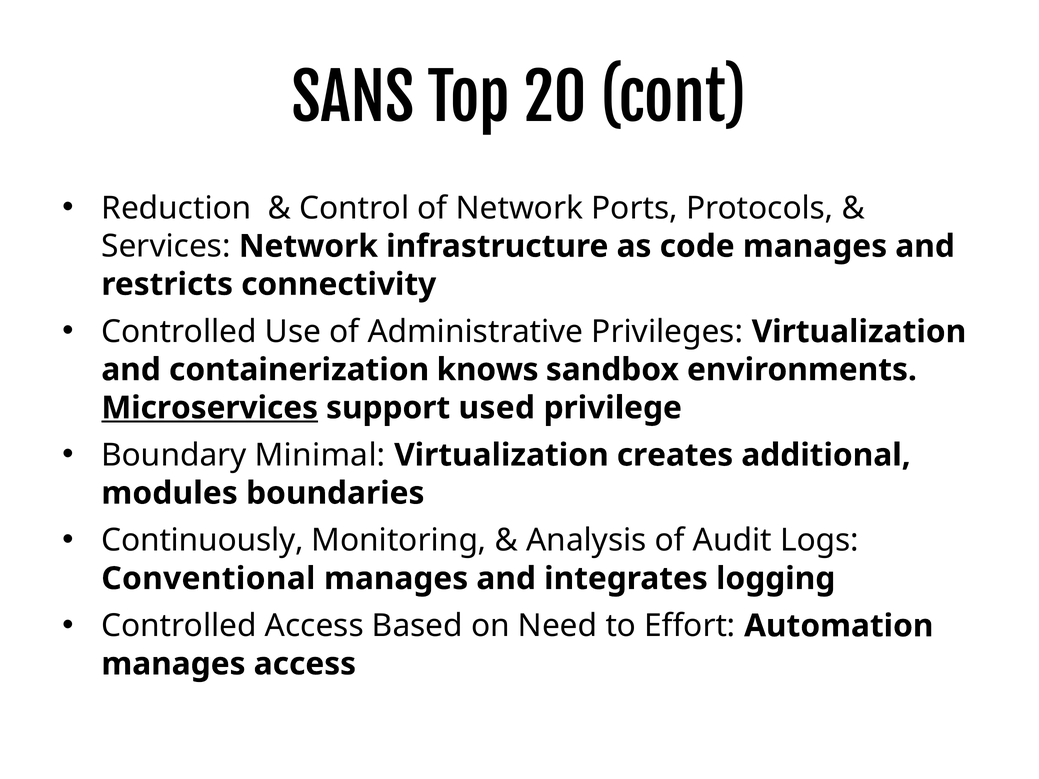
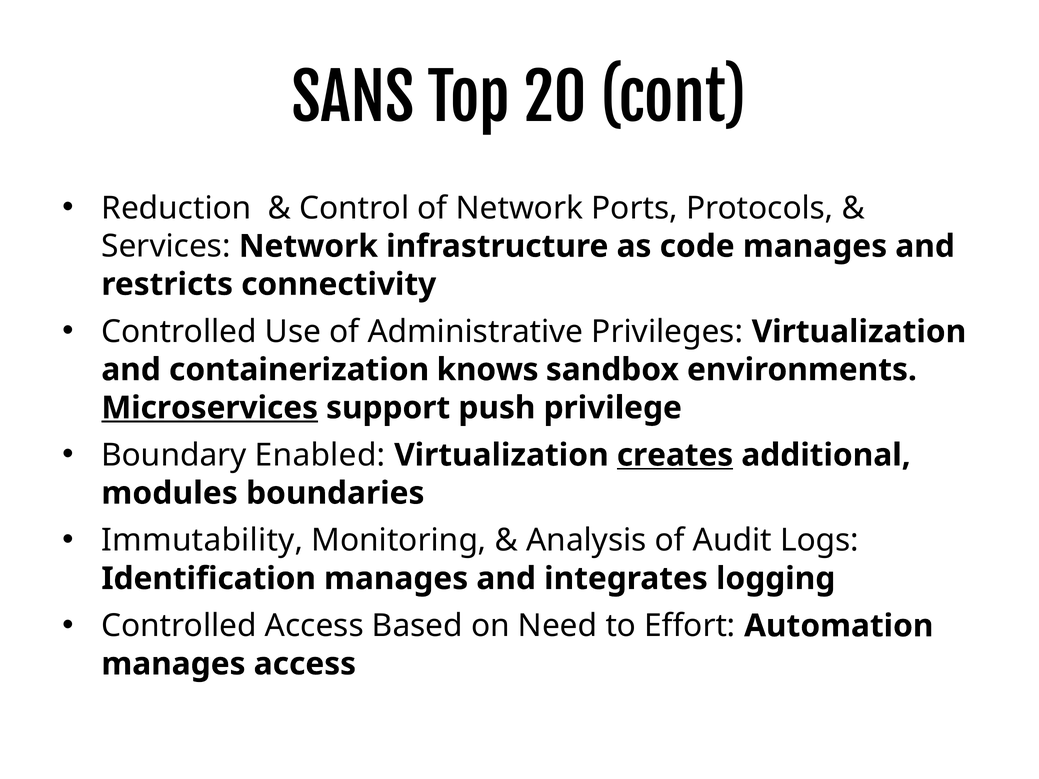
used: used -> push (497, 408)
Minimal: Minimal -> Enabled (320, 455)
creates underline: none -> present (675, 455)
Continuously: Continuously -> Immutability (202, 541)
Conventional: Conventional -> Identification (209, 579)
